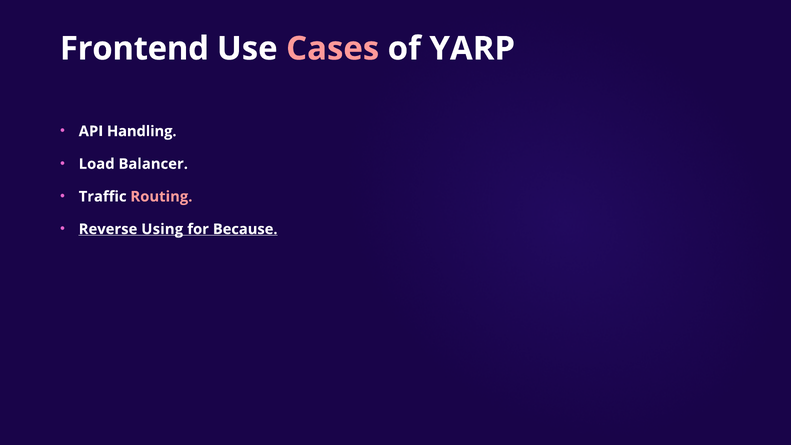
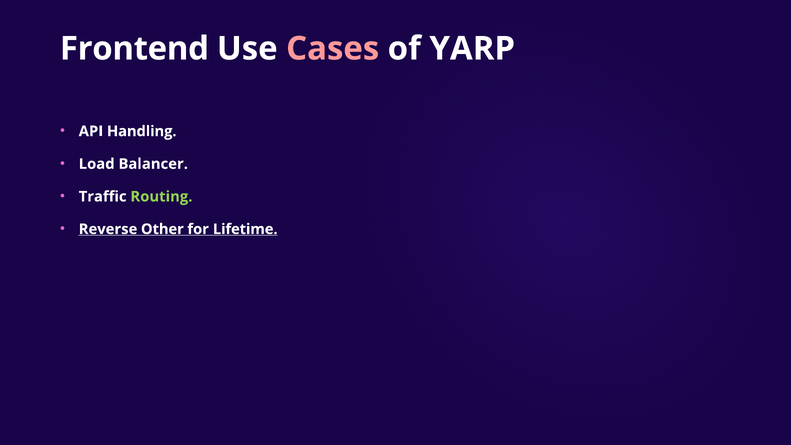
Routing colour: pink -> light green (161, 197)
Using: Using -> Other (162, 229)
Because: Because -> Lifetime (245, 229)
